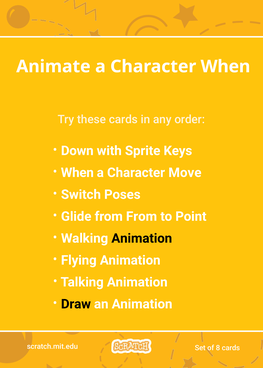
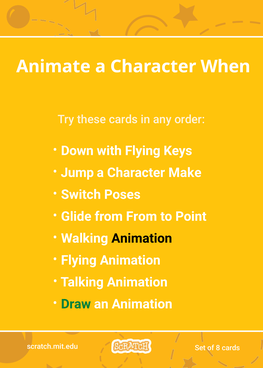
with Sprite: Sprite -> Flying (143, 151)
When: When -> Jump (77, 173)
Move: Move -> Make (185, 173)
Draw colour: black -> green (76, 304)
